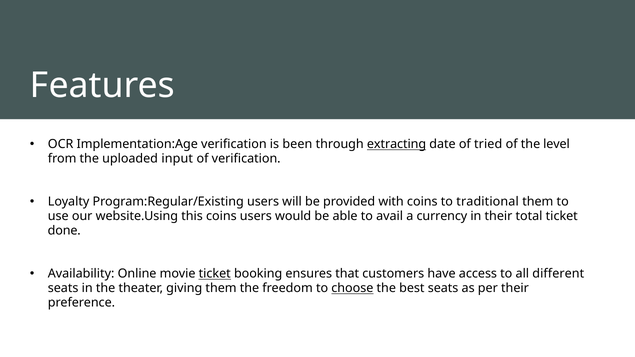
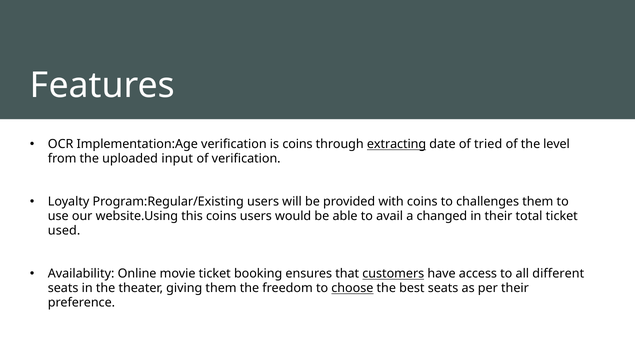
is been: been -> coins (297, 144)
traditional: traditional -> challenges (488, 202)
currency: currency -> changed (442, 216)
done: done -> used (64, 231)
ticket underline: present -> none (215, 274)
customers underline: none -> present (393, 274)
